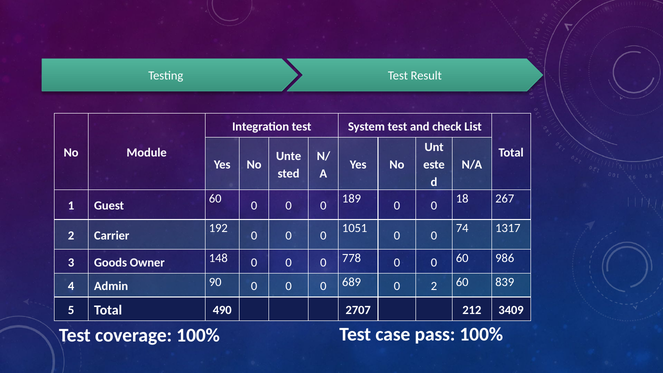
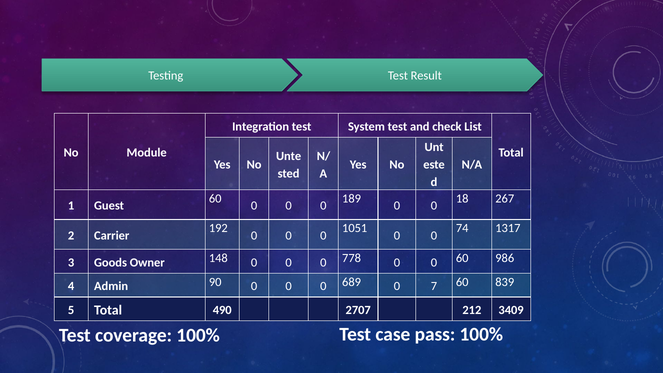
0 2: 2 -> 7 (434, 286)
